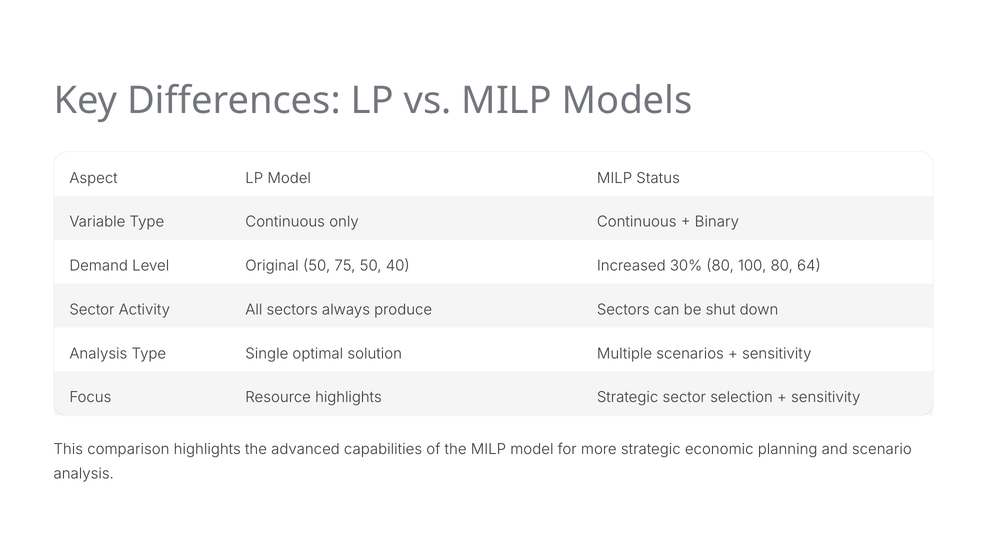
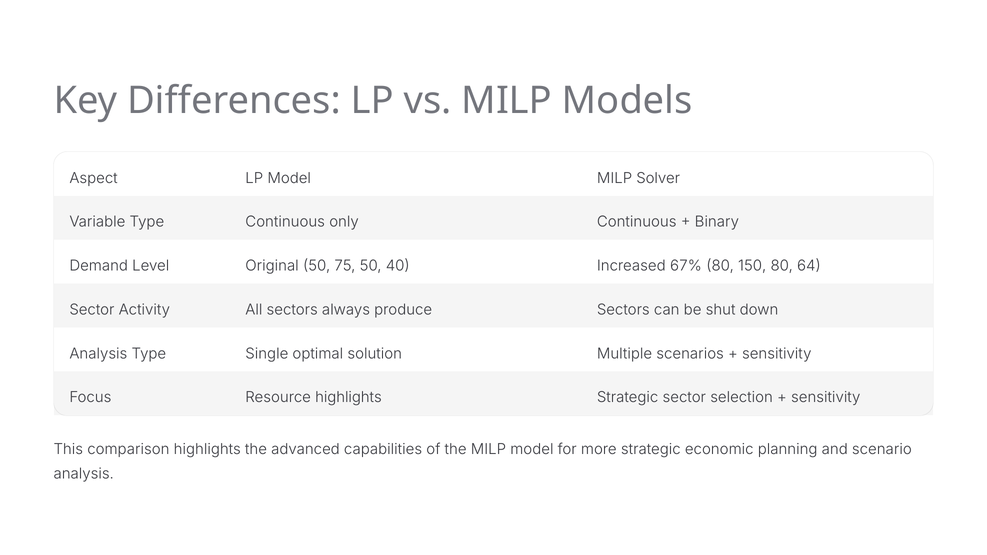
Status: Status -> Solver (658, 178)
30%: 30% -> 67% (686, 266)
100: 100 -> 150 (752, 266)
